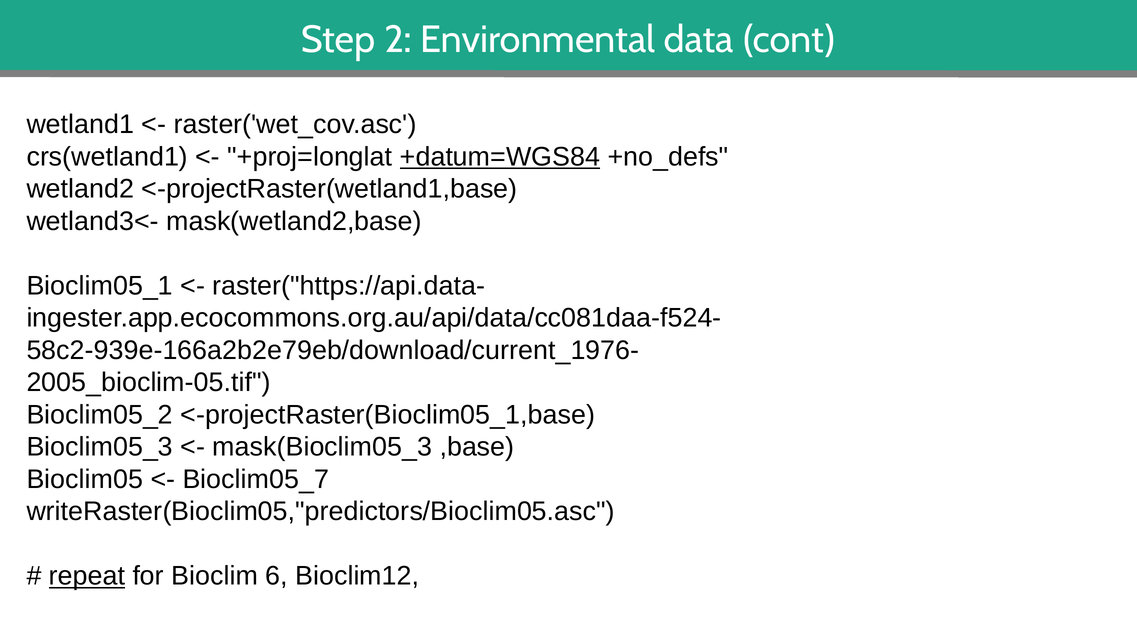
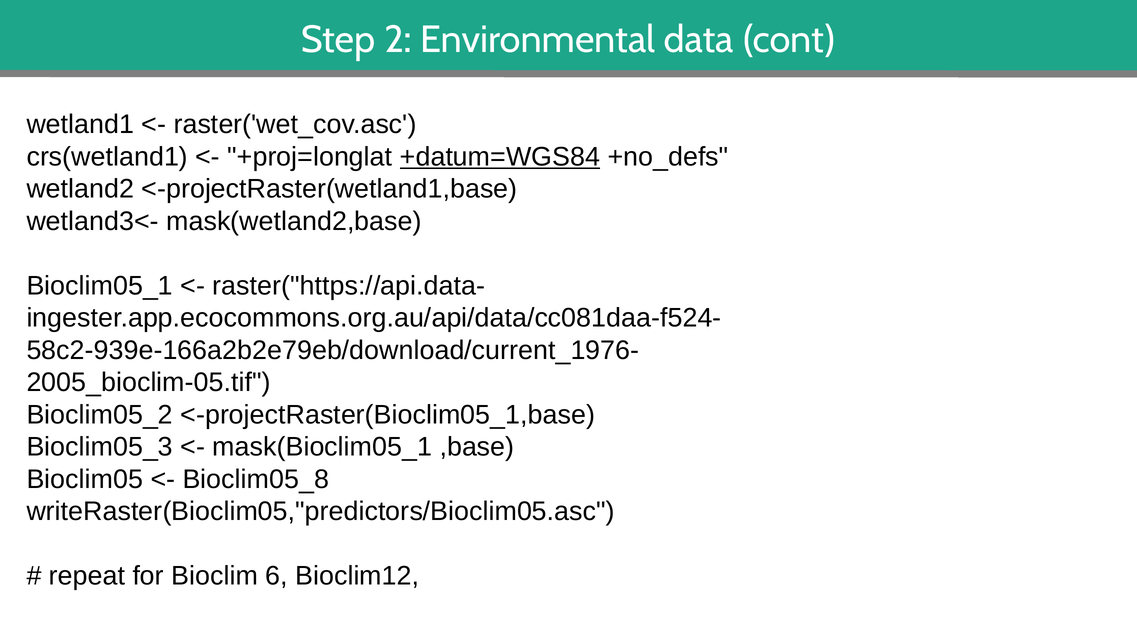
mask(Bioclim05_3: mask(Bioclim05_3 -> mask(Bioclim05_1 (322, 447)
Bioclim05_7: Bioclim05_7 -> Bioclim05_8 (256, 479)
repeat underline: present -> none (87, 576)
